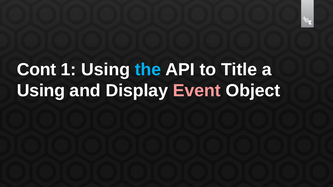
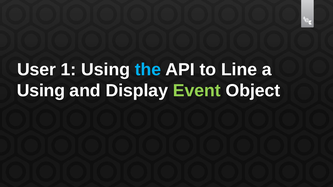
Cont: Cont -> User (37, 70)
Title: Title -> Line (239, 70)
Event colour: pink -> light green (197, 91)
